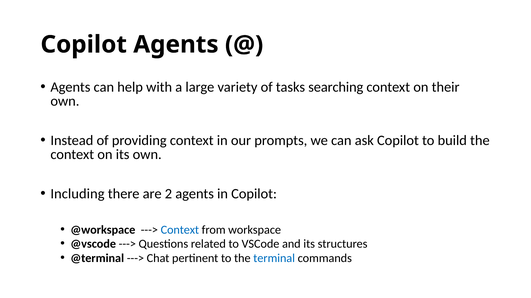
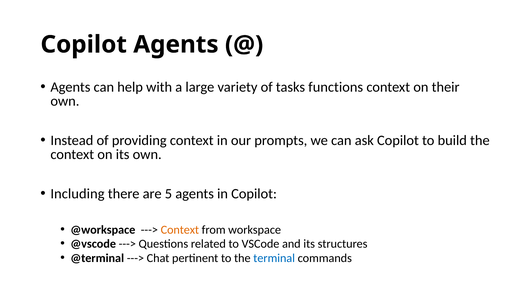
searching: searching -> functions (336, 87)
2: 2 -> 5 (168, 194)
Context colour: blue -> orange (180, 230)
